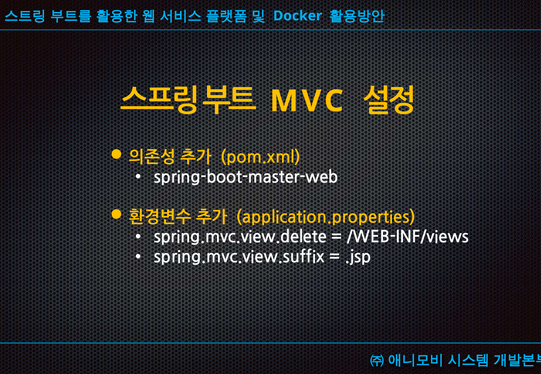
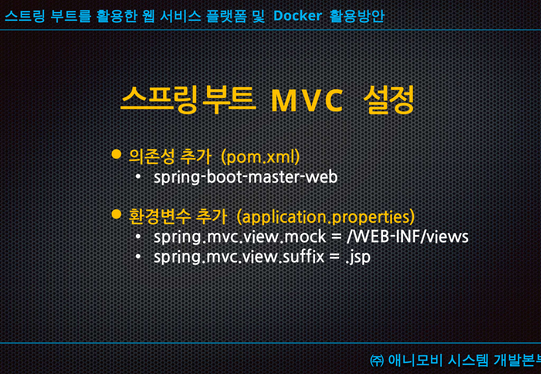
spring.mvc.view.delete: spring.mvc.view.delete -> spring.mvc.view.mock (240, 238)
